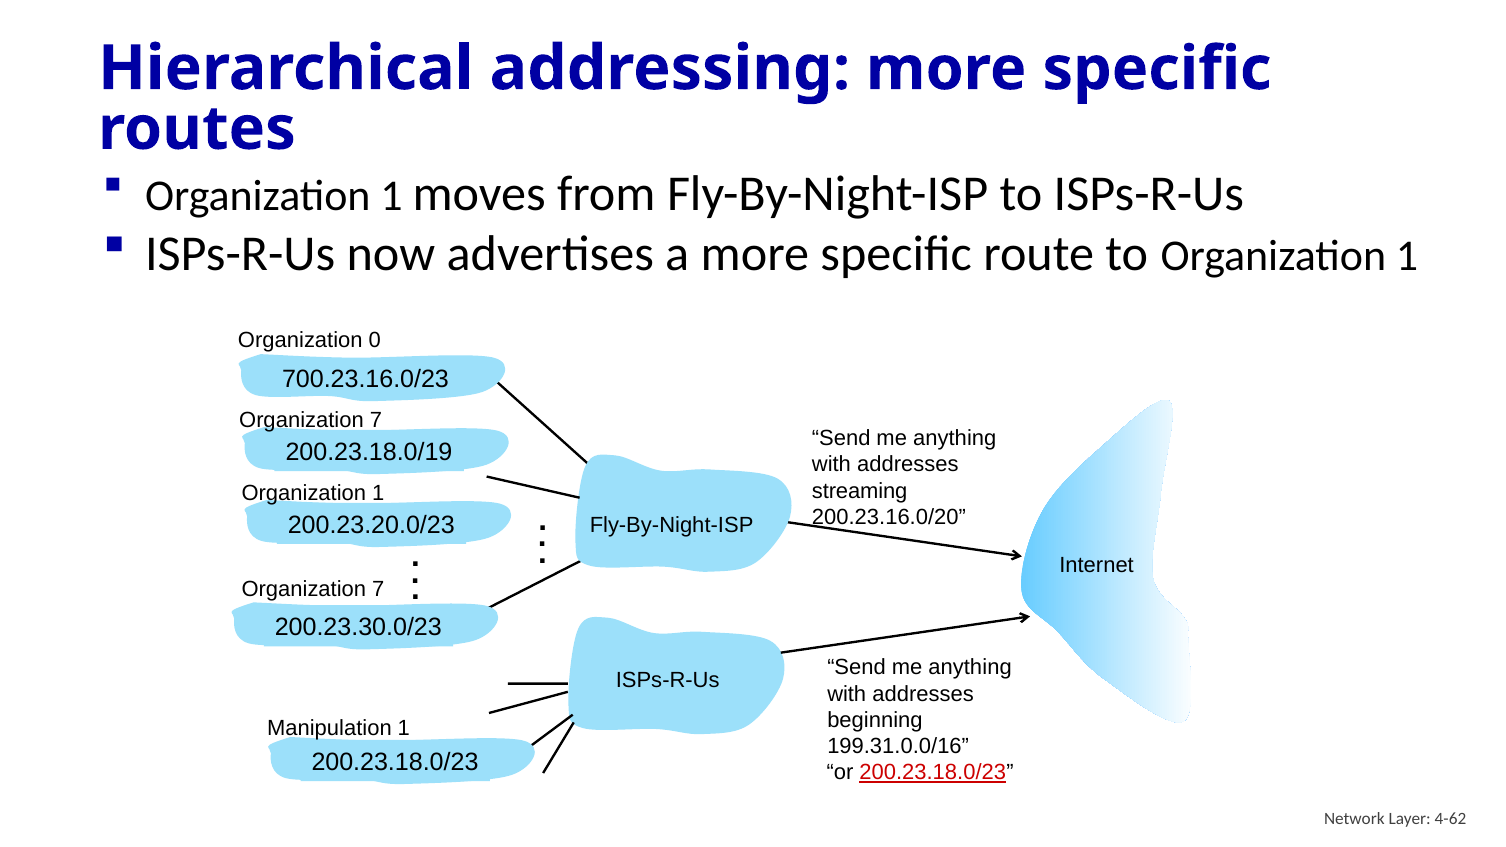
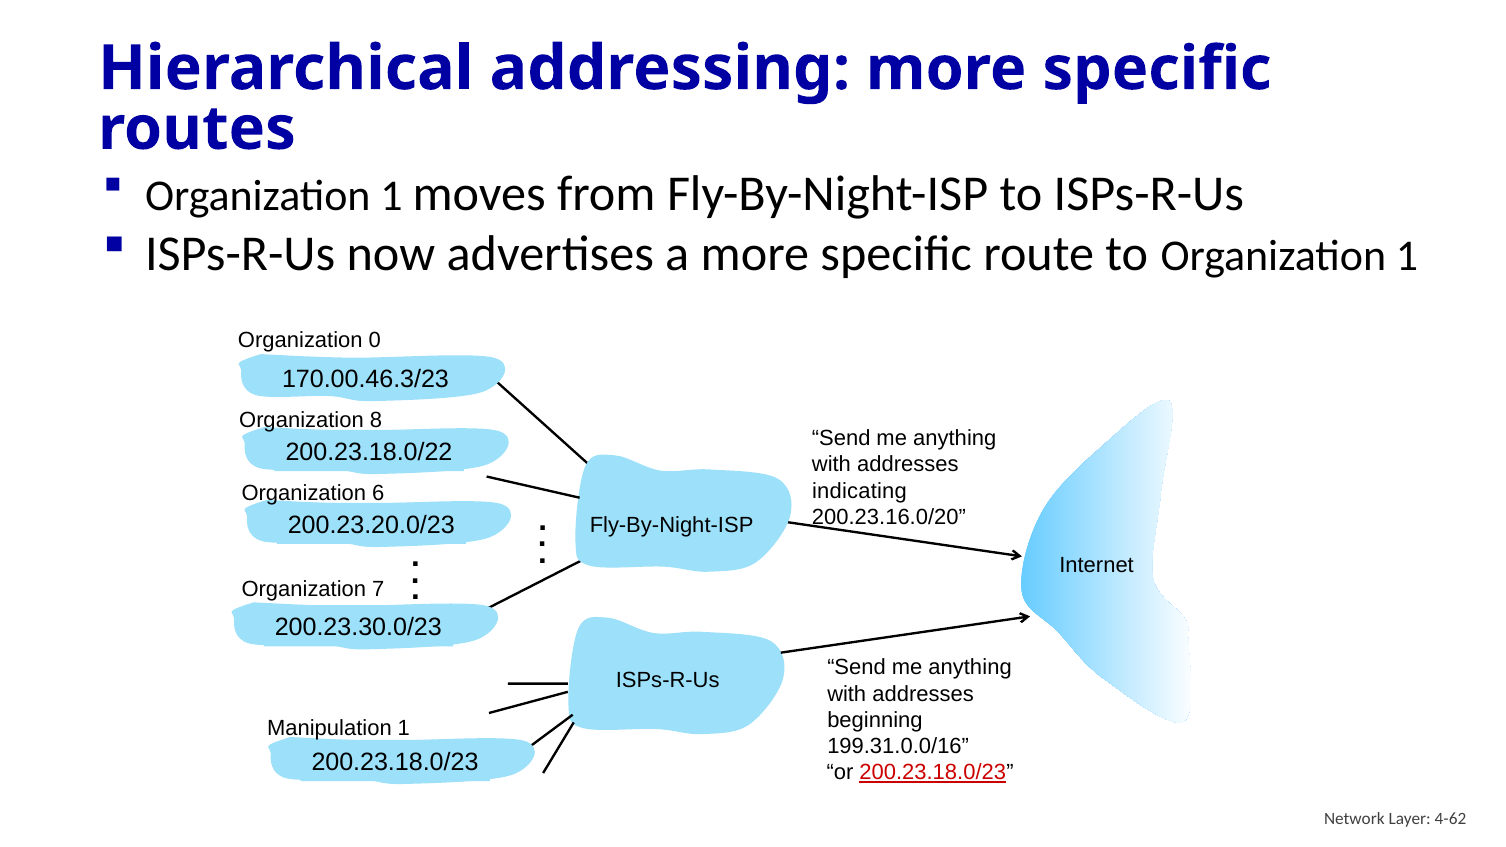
700.23.16.0/23: 700.23.16.0/23 -> 170.00.46.3/23 (365, 379)
7: 7 -> 8 (376, 421)
200.23.18.0/19: 200.23.18.0/19 -> 200.23.18.0/22 (369, 452)
streaming: streaming -> indicating (860, 491)
1: 1 -> 6 (378, 494)
